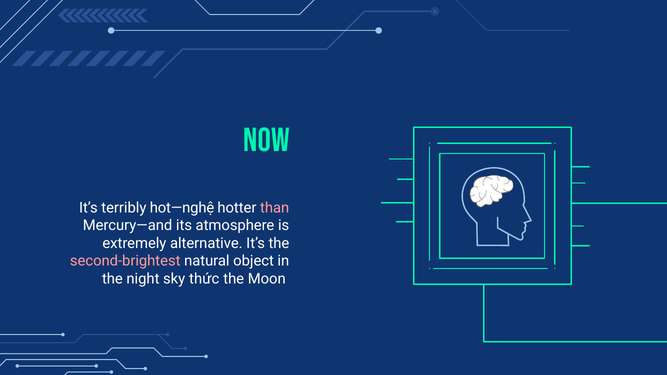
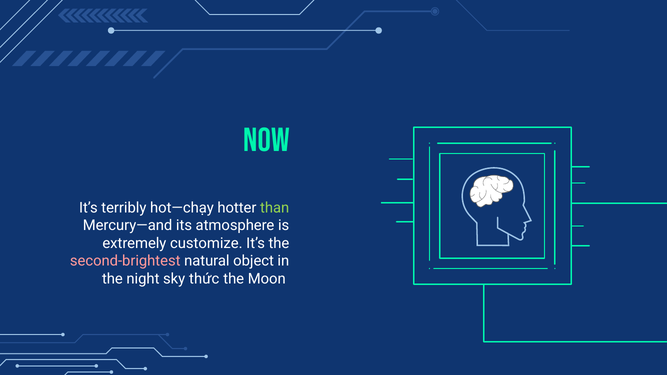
hot—nghệ: hot—nghệ -> hot—chạy (182, 208)
than colour: pink -> light green (275, 208)
alternative: alternative -> customize (206, 243)
